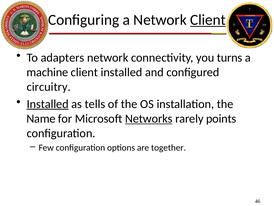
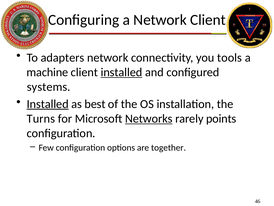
Client underline: present -> none (208, 20)
turns: turns -> tools (230, 57)
installed underline: none -> present (121, 72)
circuitry: circuitry -> systems (49, 87)
tells: tells -> best (95, 104)
Name: Name -> Turns (41, 118)
